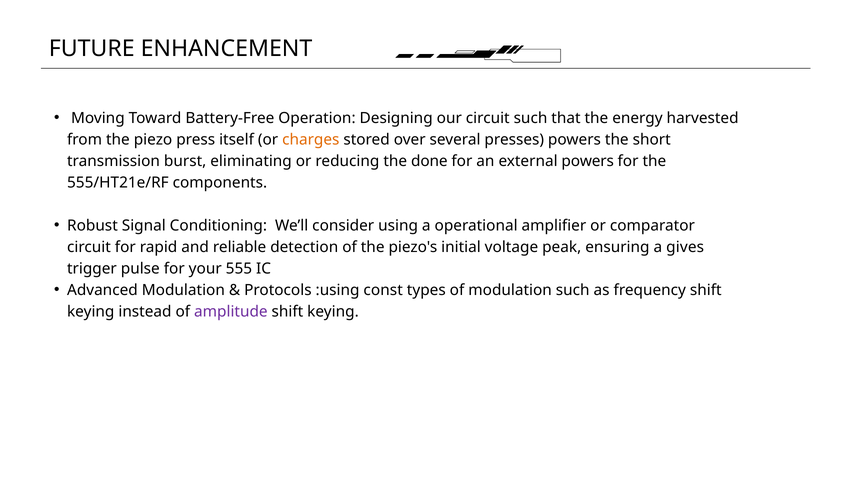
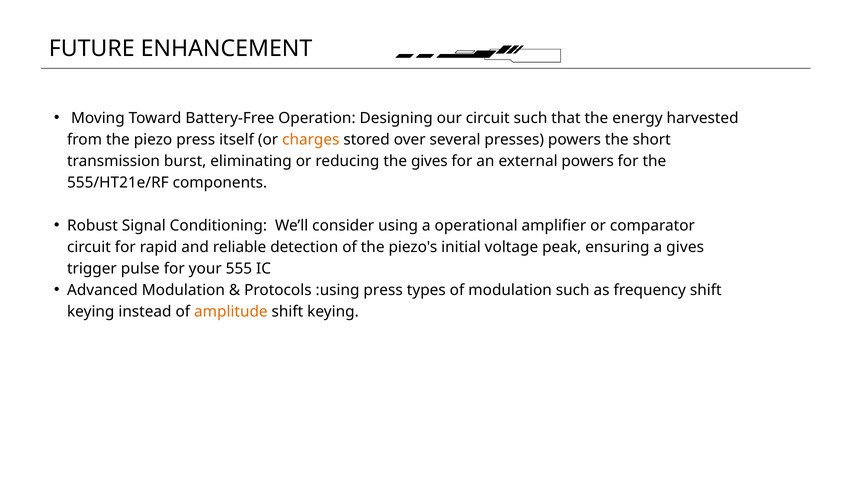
the done: done -> gives (429, 161)
:using const: const -> press (383, 290)
amplitude colour: purple -> orange (231, 311)
